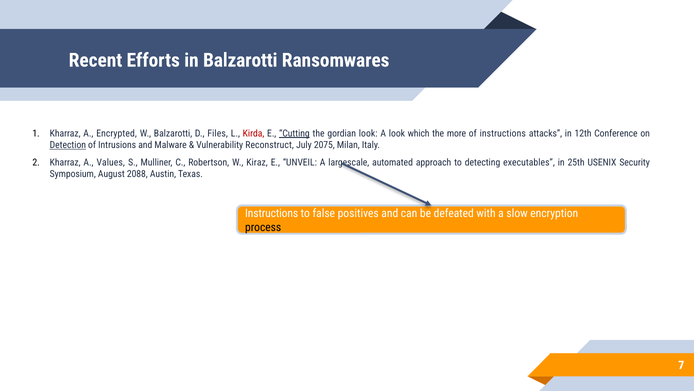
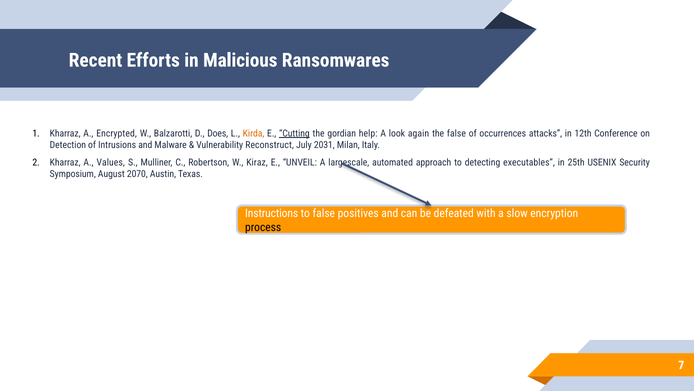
in Balzarotti: Balzarotti -> Malicious (240, 60)
Files: Files -> Does (218, 133)
Kirda colour: red -> orange (254, 133)
gordian look: look -> help (368, 133)
which: which -> again (419, 133)
the more: more -> false (456, 133)
of instructions: instructions -> occurrences (503, 133)
Detection underline: present -> none (68, 145)
2075: 2075 -> 2031 (324, 145)
2088: 2088 -> 2070 (137, 174)
